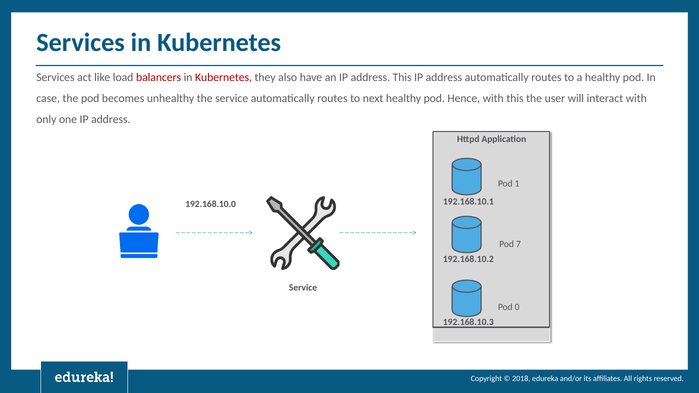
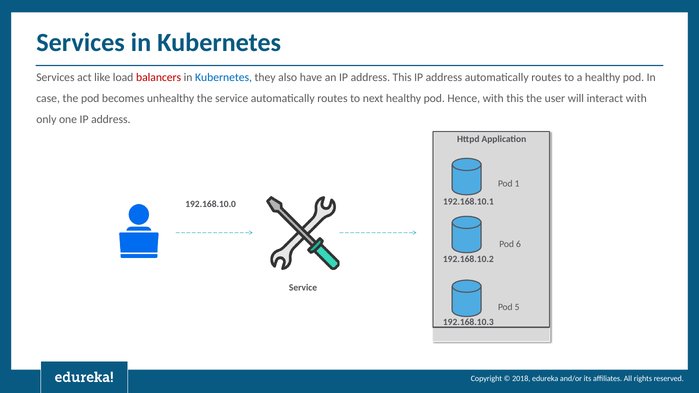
Kubernetes colour: red -> blue (224, 77)
7: 7 -> 6 (518, 244)
0: 0 -> 5 (517, 307)
